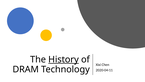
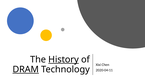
DRAM underline: none -> present (26, 69)
